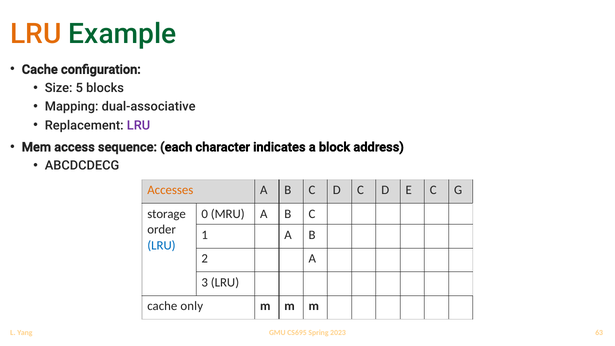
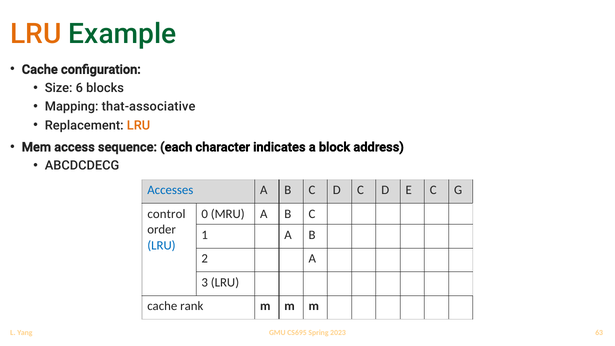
5: 5 -> 6 (79, 88)
dual-associative: dual-associative -> that-associative (149, 107)
LRU colour: purple -> orange (138, 125)
Accesses colour: orange -> blue (170, 190)
storage: storage -> control (166, 214)
only: only -> rank (192, 306)
